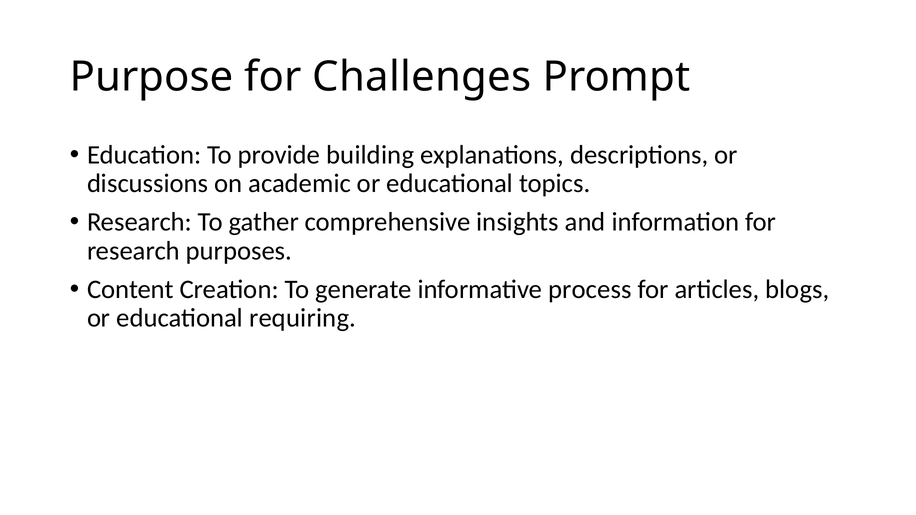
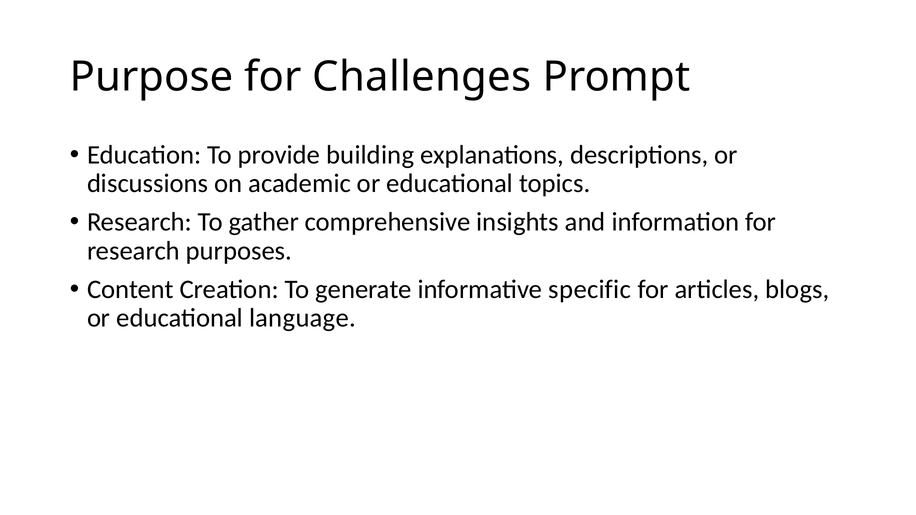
process: process -> specific (590, 289)
requiring: requiring -> language (303, 318)
